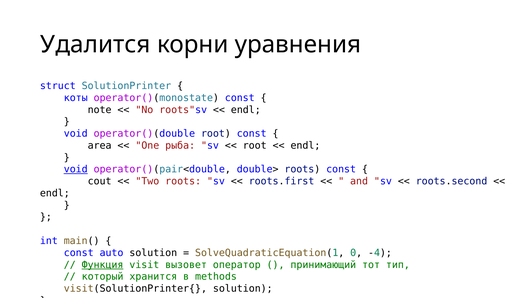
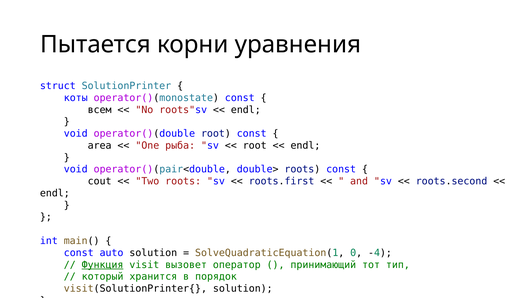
Удалится: Удалится -> Пытается (96, 44)
note: note -> всем (100, 110)
void underline: present -> none (76, 169)
methods: methods -> порядок (216, 276)
